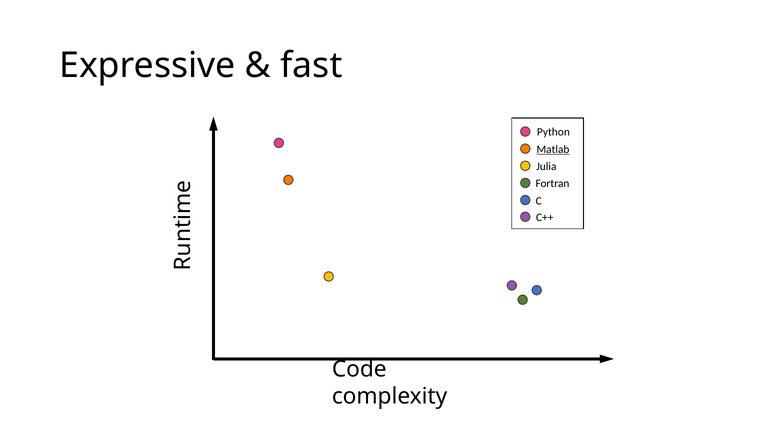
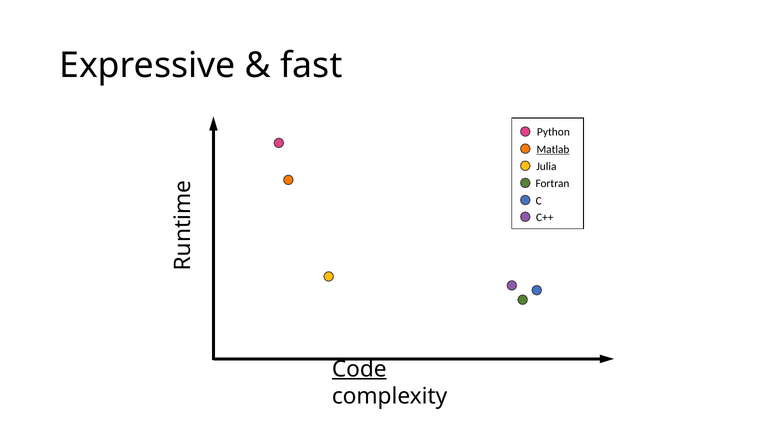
Code underline: none -> present (359, 369)
